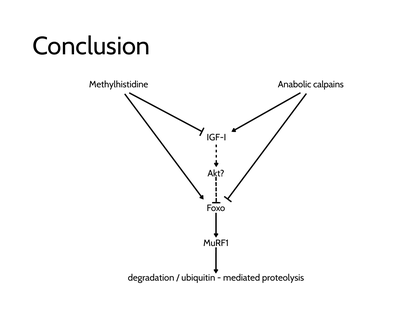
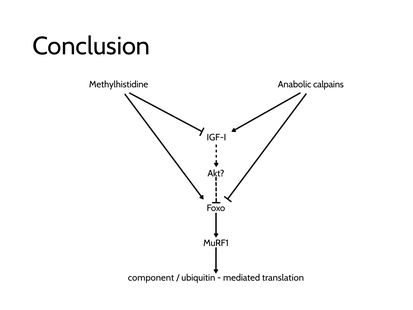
degradation: degradation -> component (151, 278)
proteolysis: proteolysis -> translation (283, 278)
